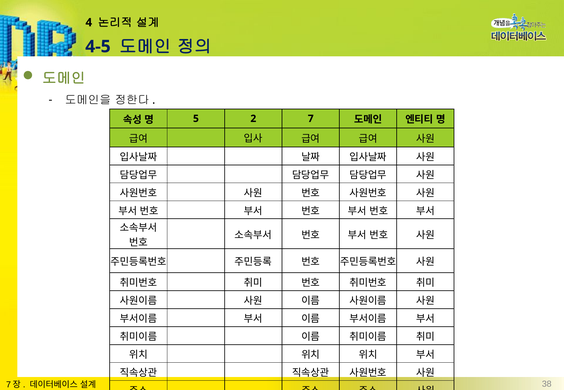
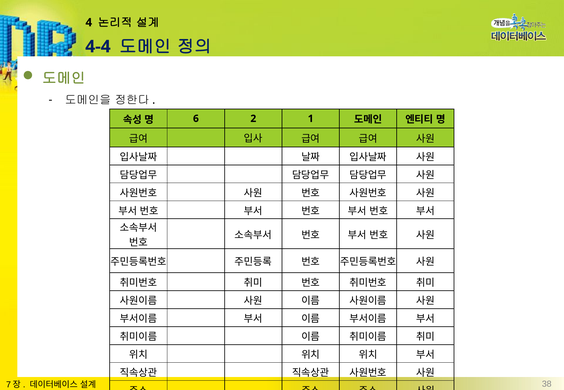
4-5: 4-5 -> 4-4 (98, 47)
5: 5 -> 6 (196, 119)
7: 7 -> 1 (311, 119)
